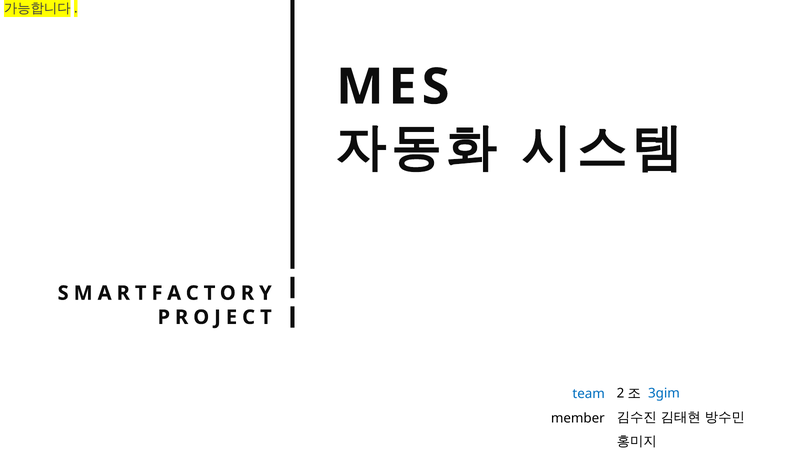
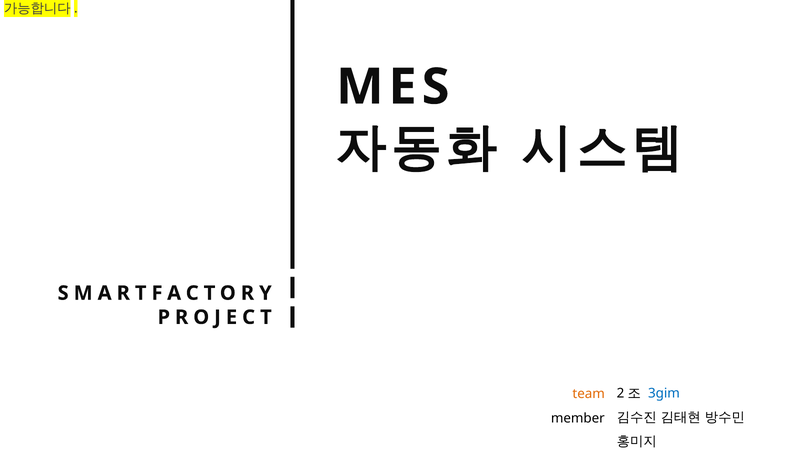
team colour: blue -> orange (589, 394)
